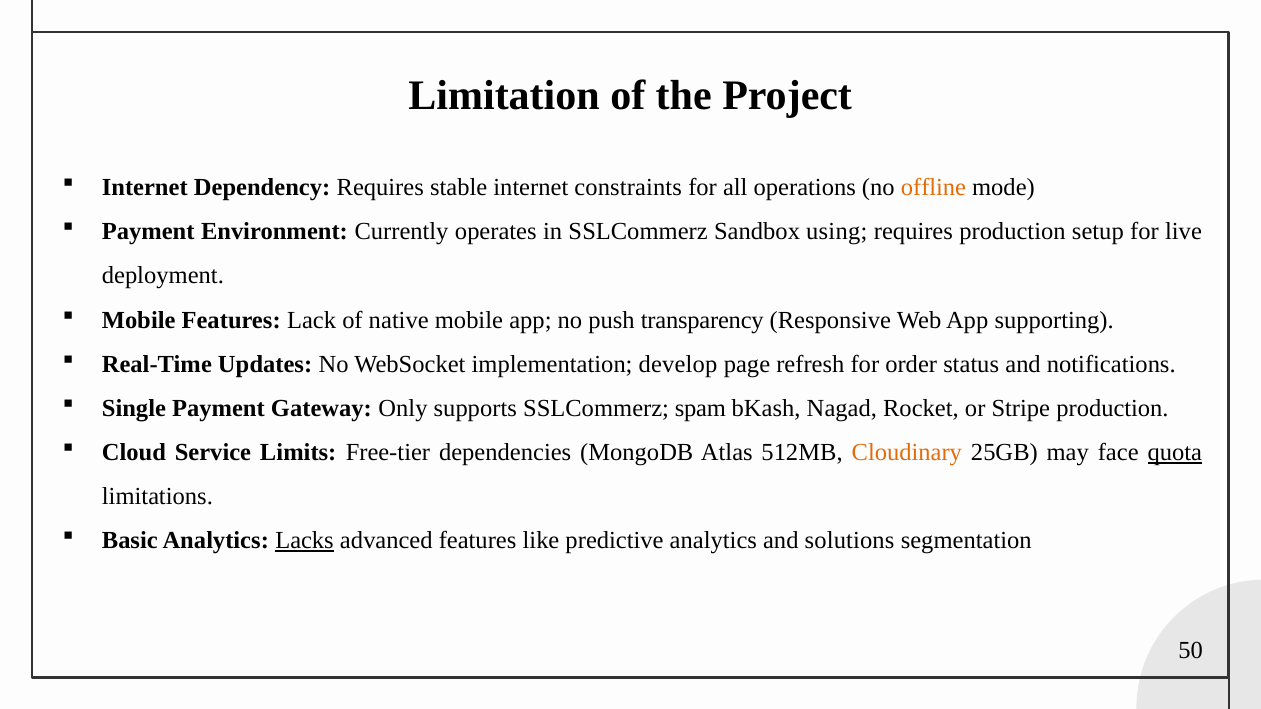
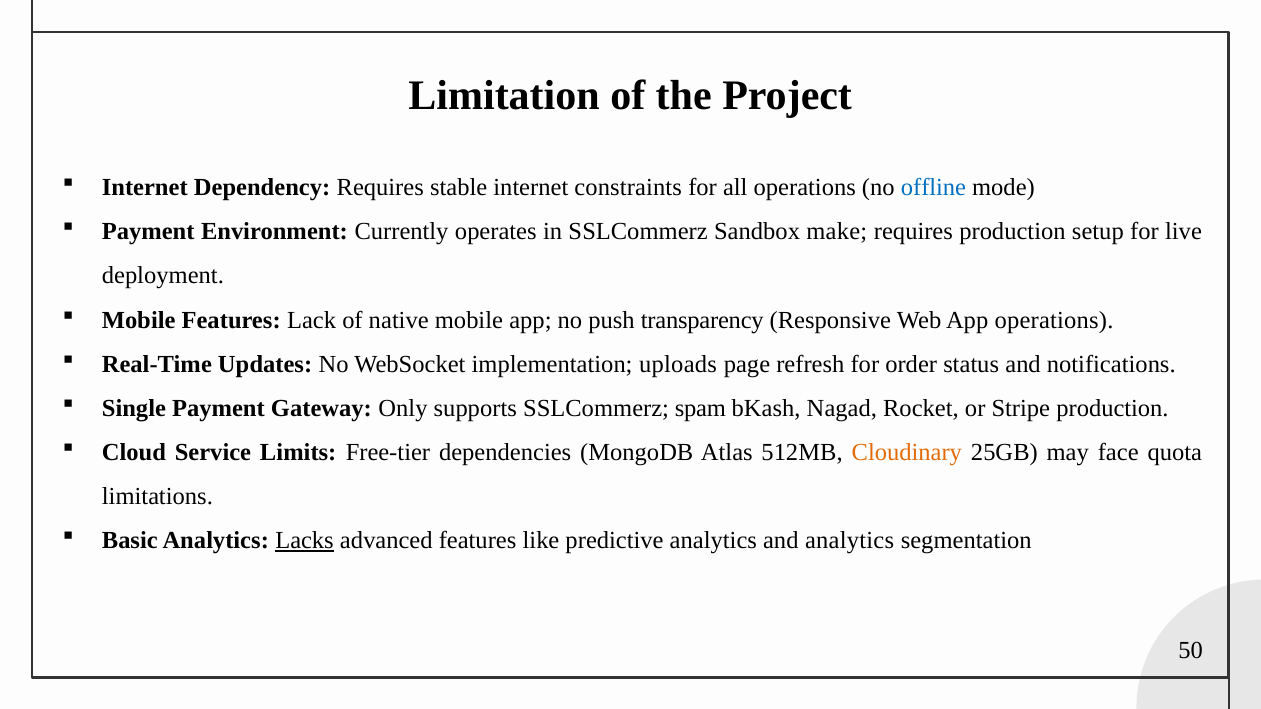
offline colour: orange -> blue (933, 188)
using: using -> make (837, 232)
App supporting: supporting -> operations (1054, 320)
develop: develop -> uploads (678, 364)
quota underline: present -> none (1175, 453)
and solutions: solutions -> analytics (850, 541)
